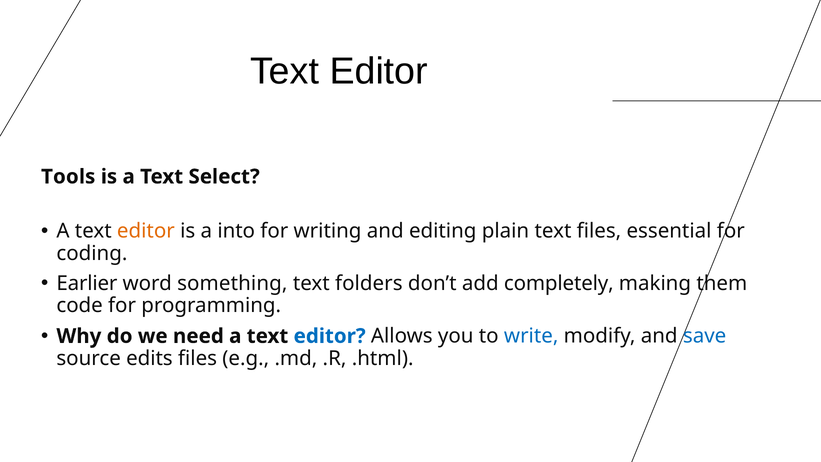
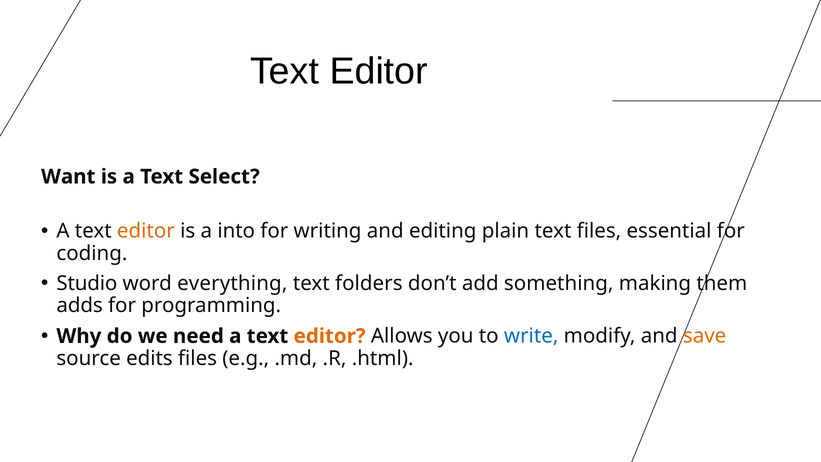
Tools: Tools -> Want (68, 177)
Earlier: Earlier -> Studio (87, 283)
something: something -> everything (232, 283)
completely: completely -> something (559, 283)
code: code -> adds (80, 305)
editor colour: blue -> orange (330, 336)
save colour: blue -> orange (705, 336)
